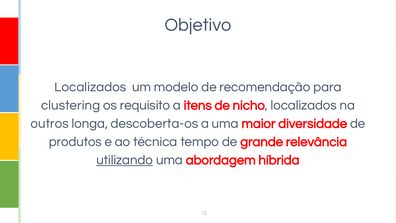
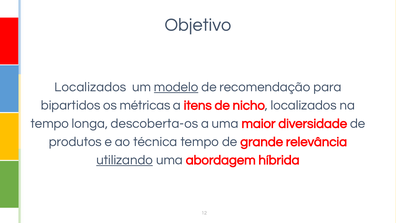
modelo underline: none -> present (176, 87)
clustering: clustering -> bipartidos (71, 105)
requisito: requisito -> métricas (145, 105)
outros: outros -> tempo (50, 123)
